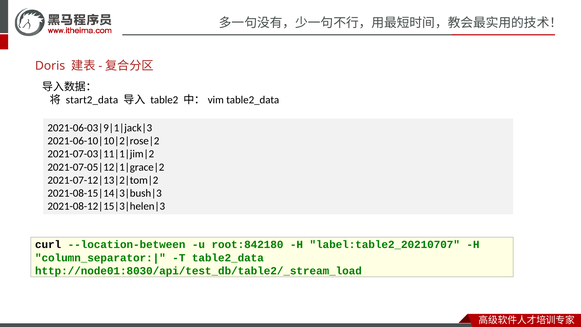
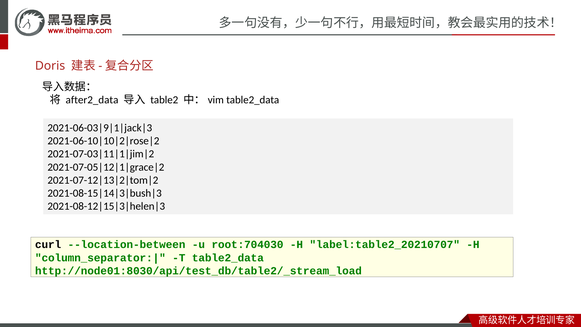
start2_data: start2_data -> after2_data (92, 100)
root:842180: root:842180 -> root:704030 (247, 245)
